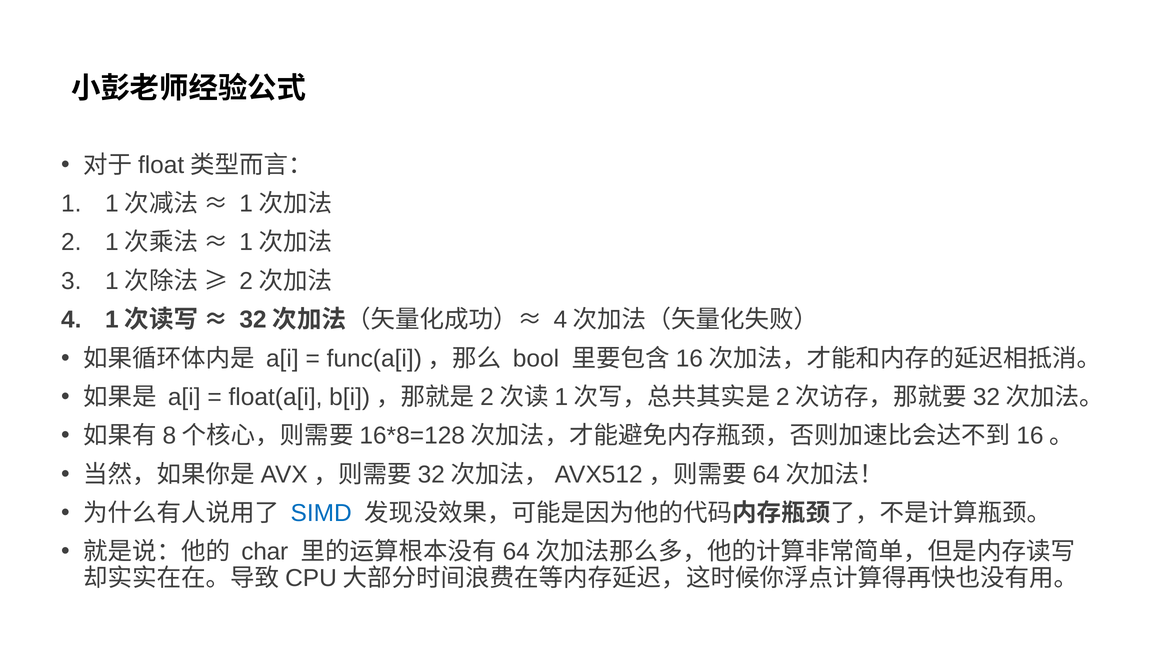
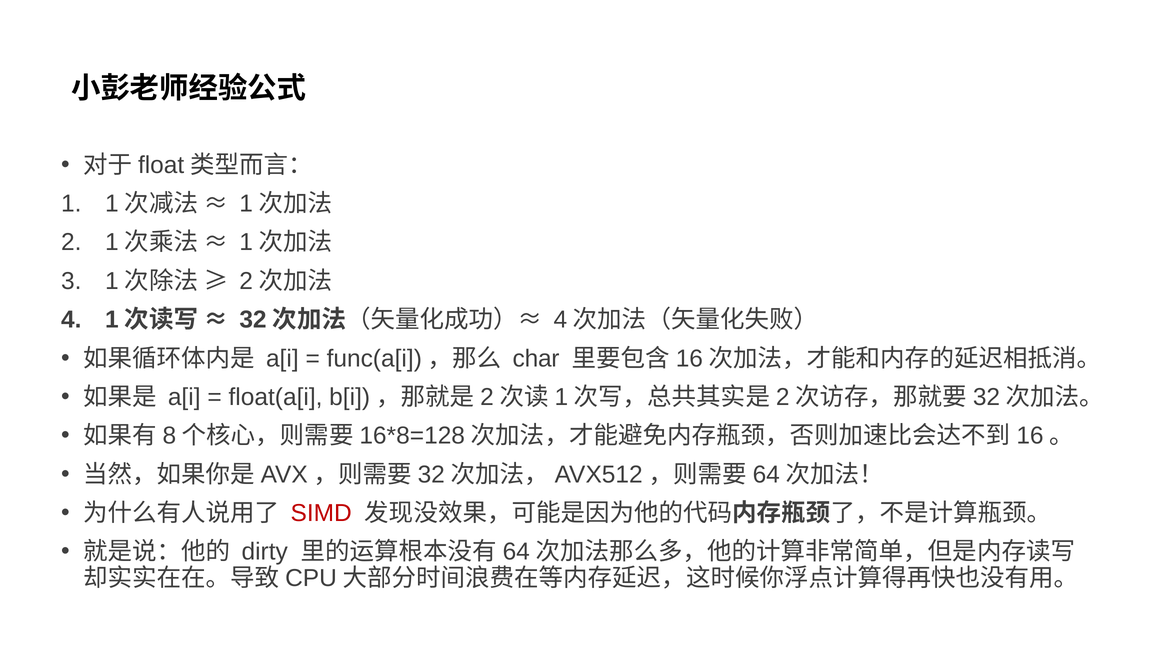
bool: bool -> char (536, 358)
SIMD colour: blue -> red (321, 513)
char: char -> dirty (265, 552)
